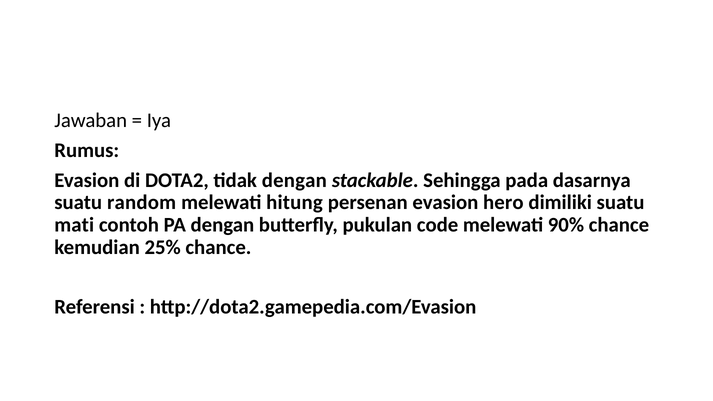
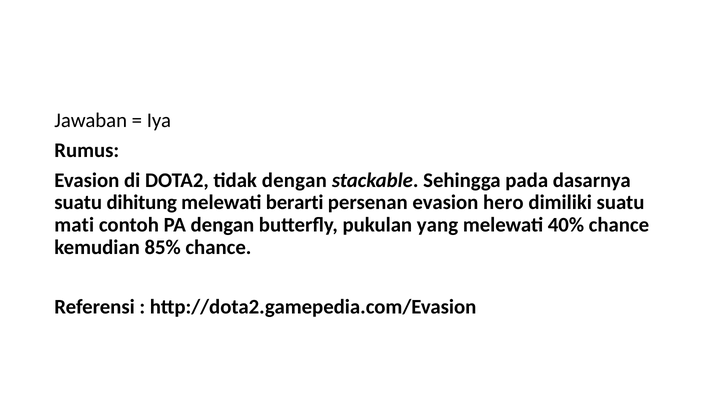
random: random -> dihitung (142, 203)
hitung: hitung -> berarti (295, 203)
code: code -> yang (437, 225)
90%: 90% -> 40% (566, 225)
25%: 25% -> 85% (163, 247)
